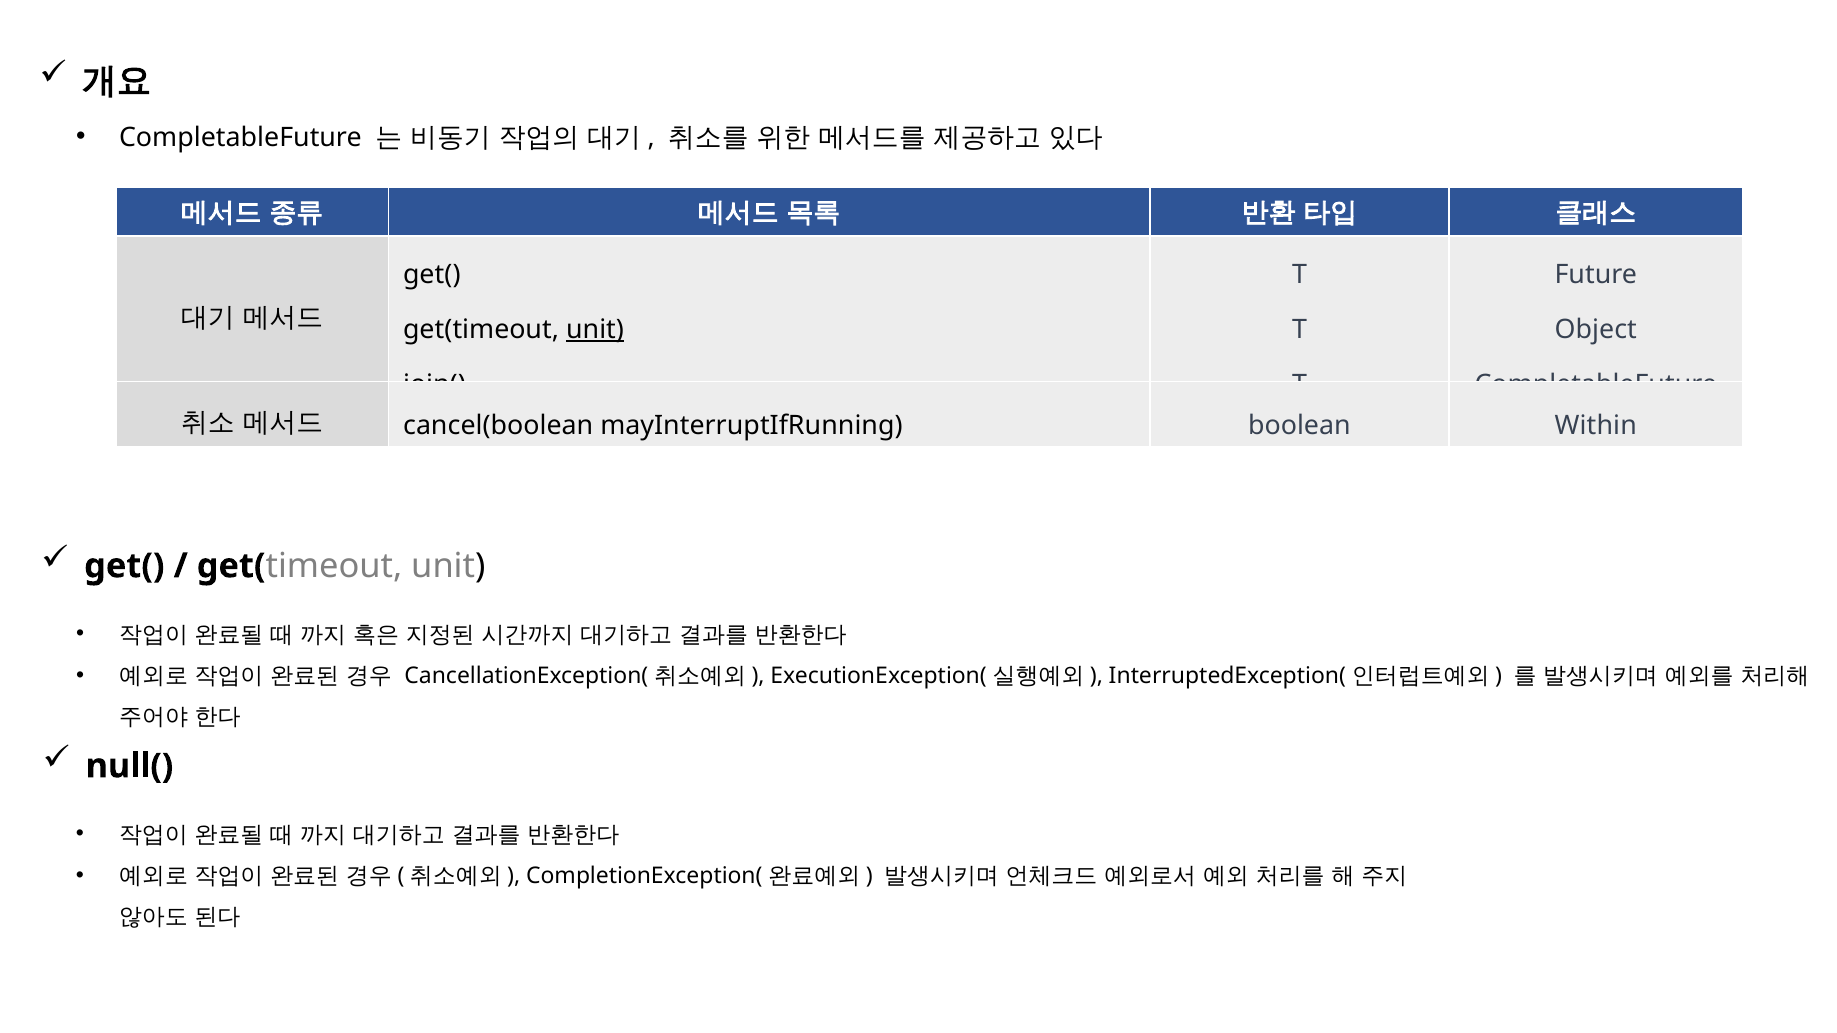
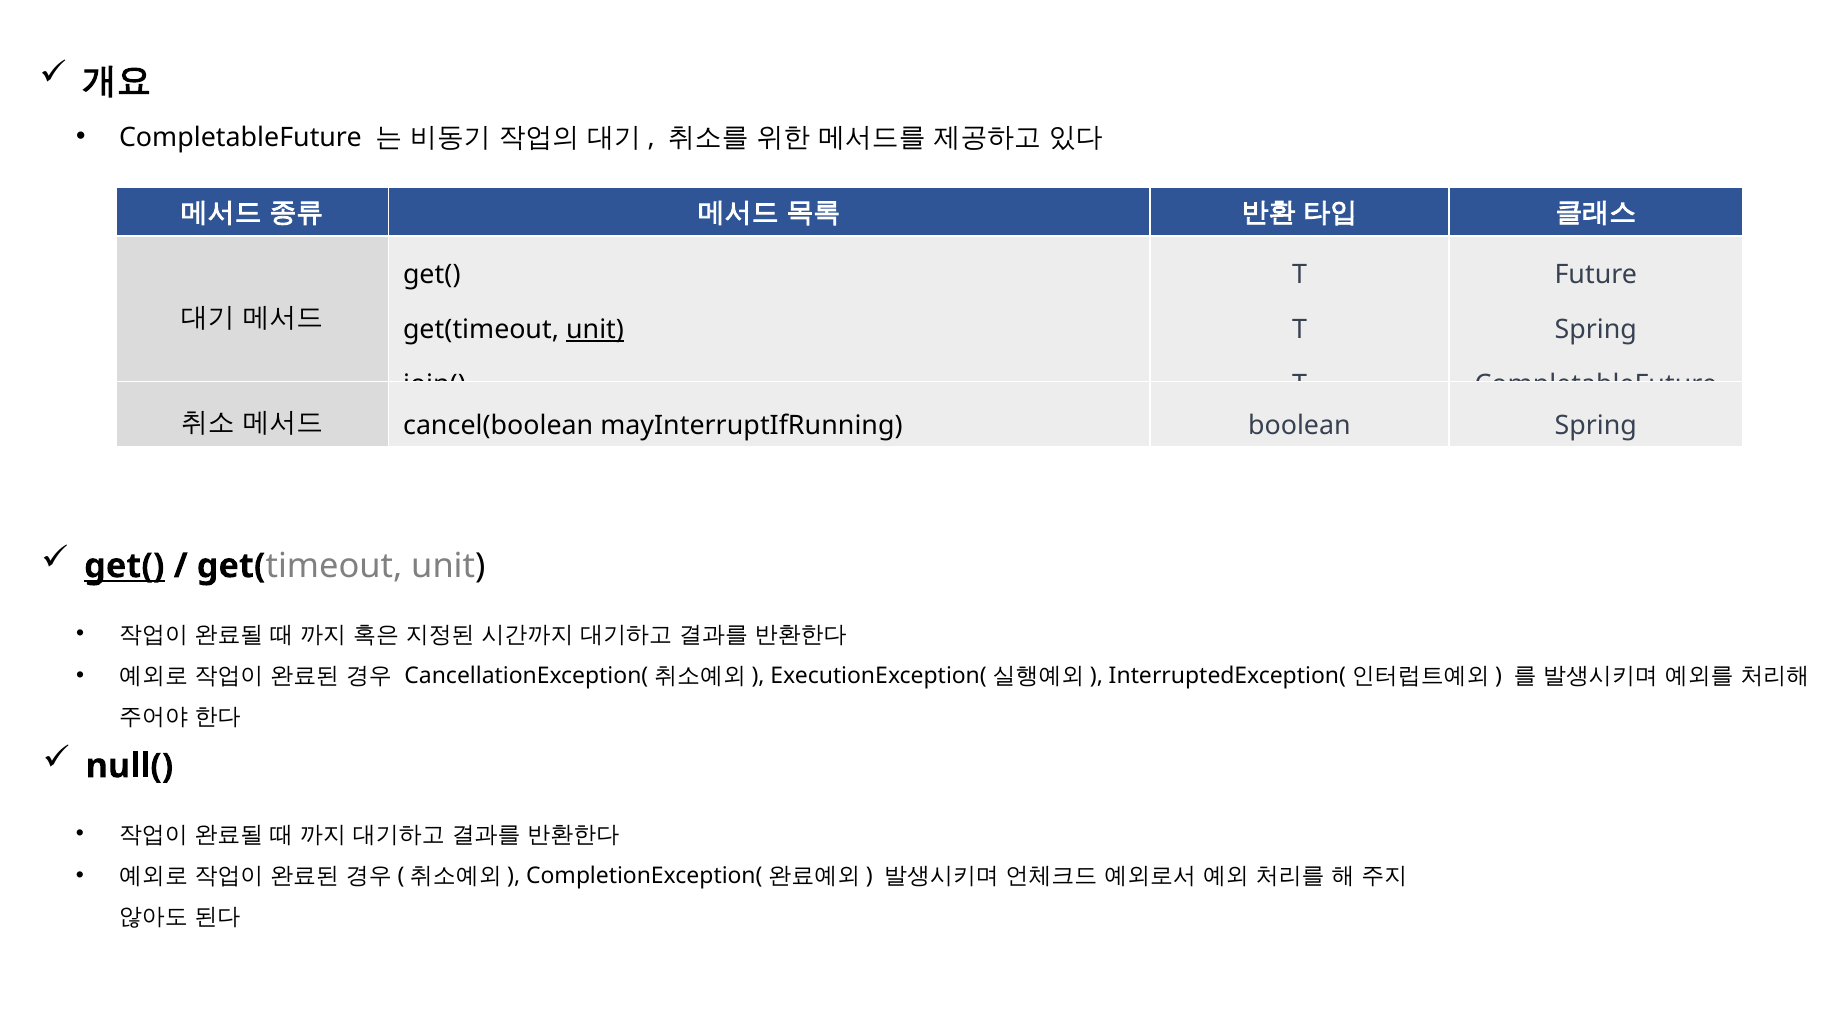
Object: Object -> Spring (1596, 330)
boolean Within: Within -> Spring (1596, 425)
get( underline: none -> present (124, 566)
